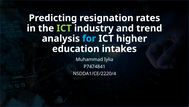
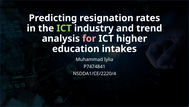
for colour: light blue -> pink (89, 38)
